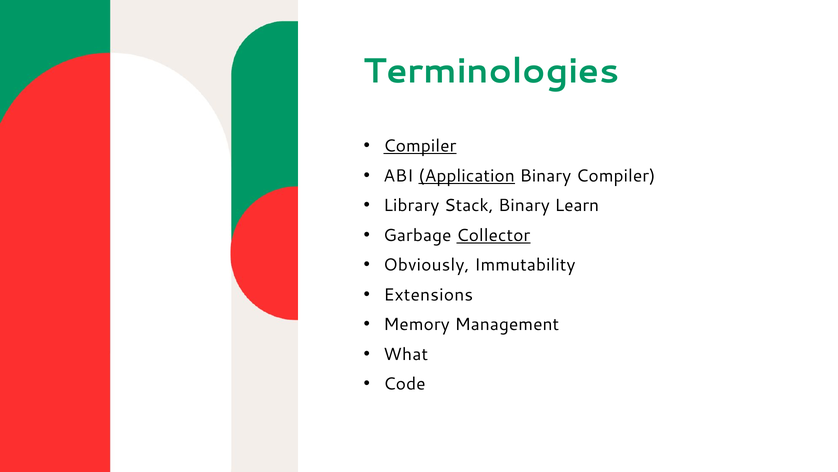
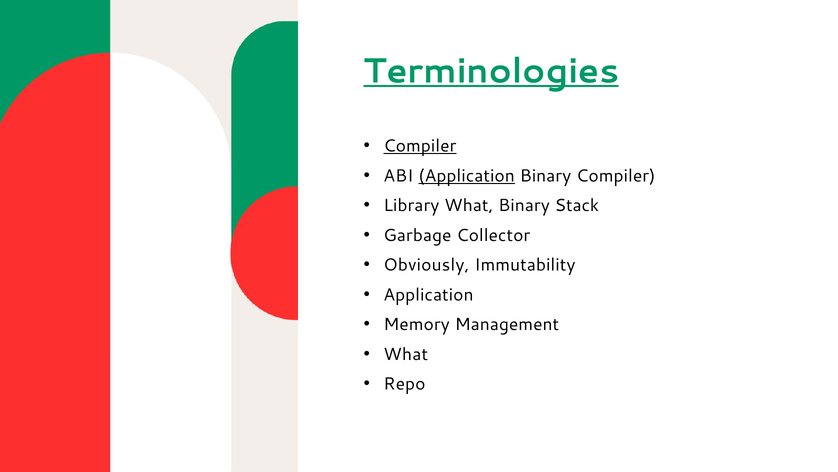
Terminologies underline: none -> present (491, 71)
Library Stack: Stack -> What (469, 205)
Learn: Learn -> Stack (577, 205)
Collector underline: present -> none (493, 235)
Extensions: Extensions -> Application (428, 294)
Code: Code -> Repo (404, 384)
